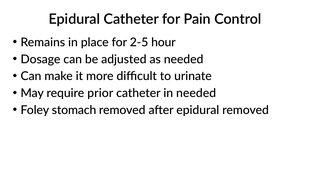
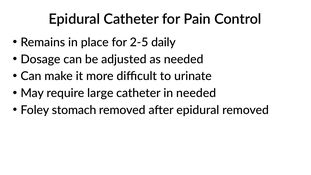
hour: hour -> daily (163, 42)
prior: prior -> large (100, 93)
